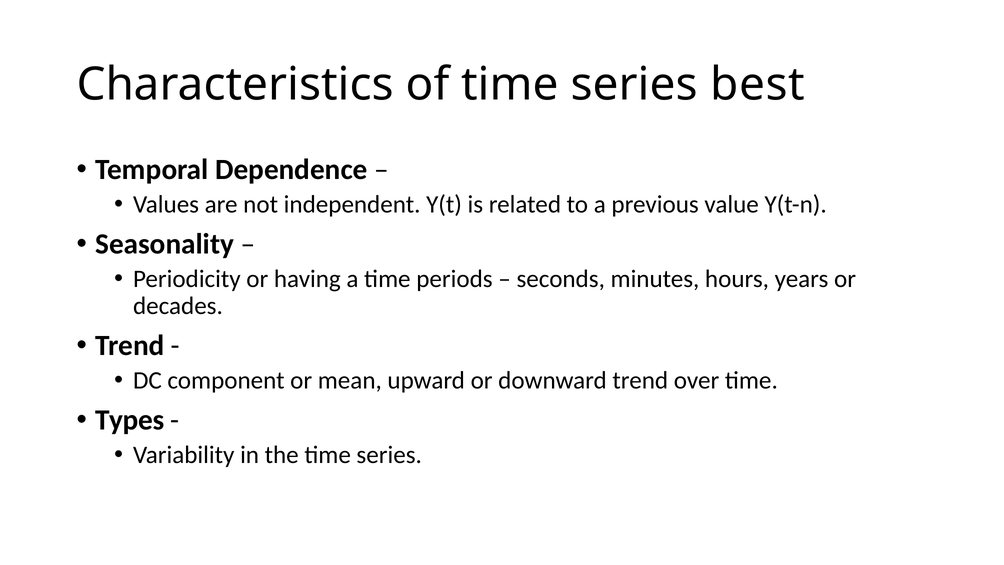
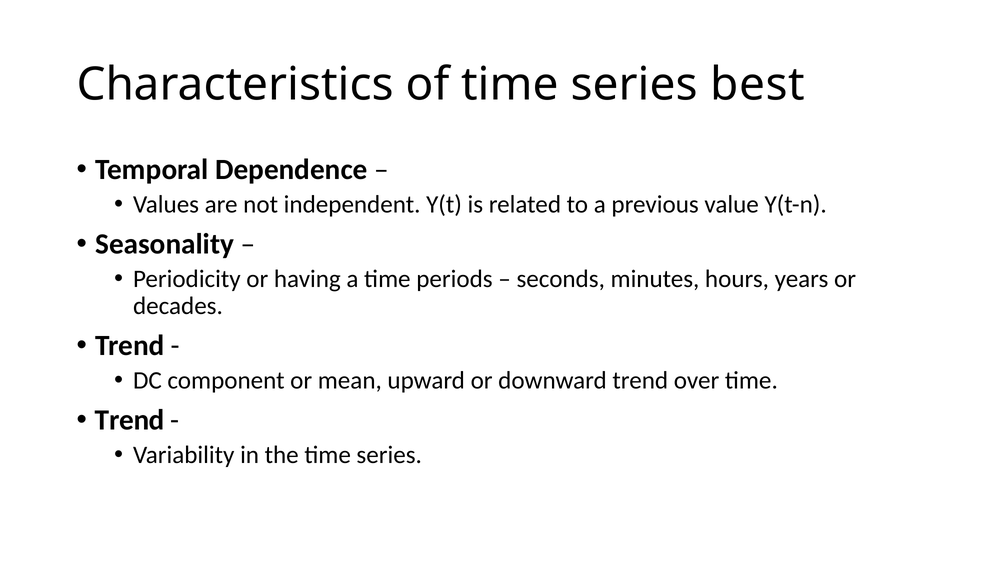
Types: Types -> Trend (130, 420)
